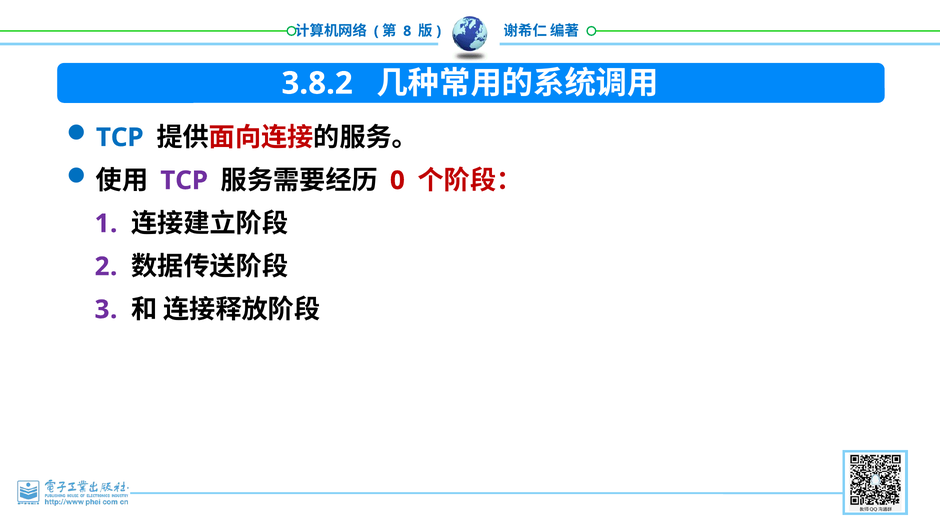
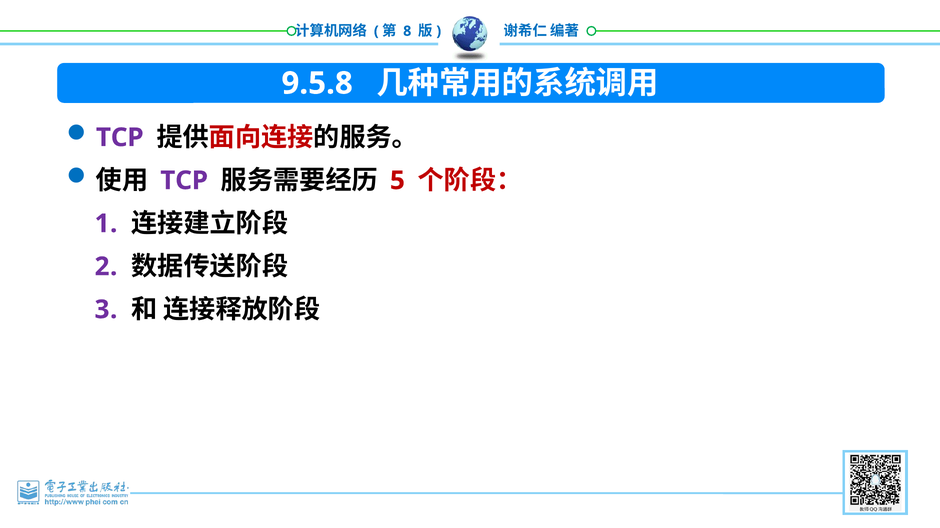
3.8.2: 3.8.2 -> 9.5.8 (317, 83)
TCP colour: blue -> purple (120, 138)
0: 0 -> 5 (397, 181)
